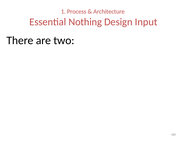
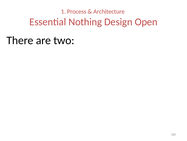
Input: Input -> Open (146, 22)
